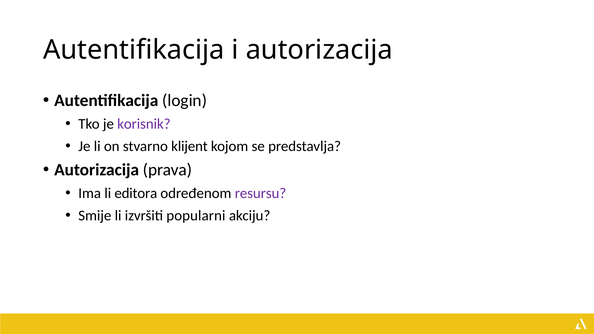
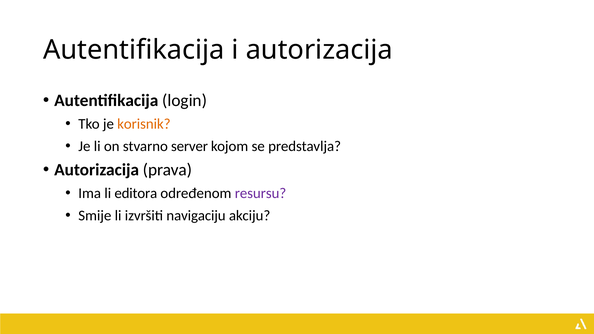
korisnik colour: purple -> orange (144, 124)
klijent: klijent -> server (190, 146)
popularni: popularni -> navigaciju (196, 216)
